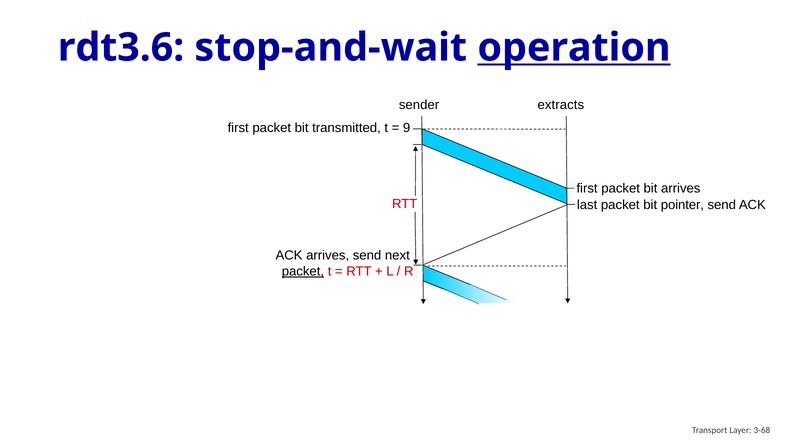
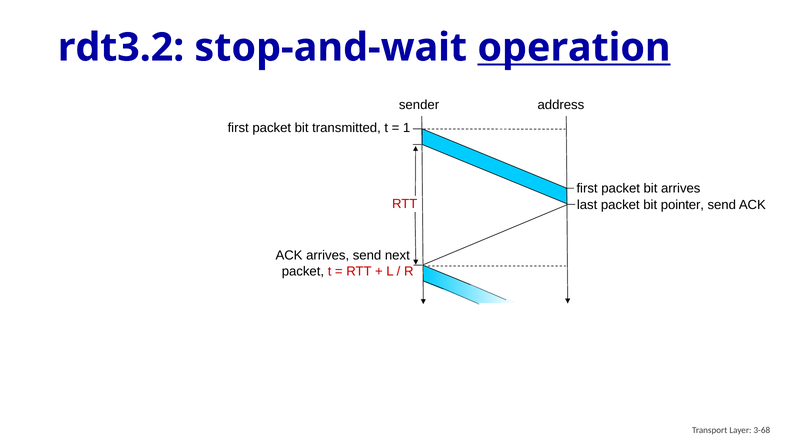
rdt3.6: rdt3.6 -> rdt3.2 (121, 48)
extracts: extracts -> address (561, 105)
9: 9 -> 1 (407, 128)
packet underline: present -> none (303, 271)
